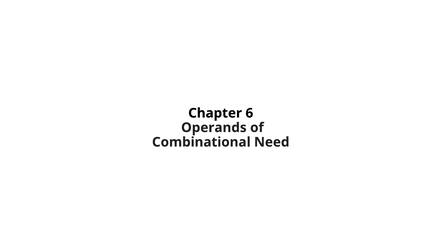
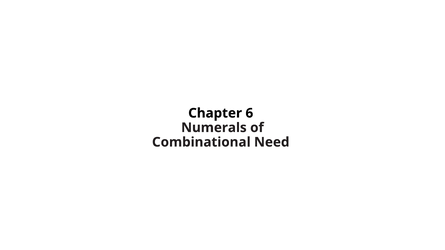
Operands: Operands -> Numerals (214, 128)
